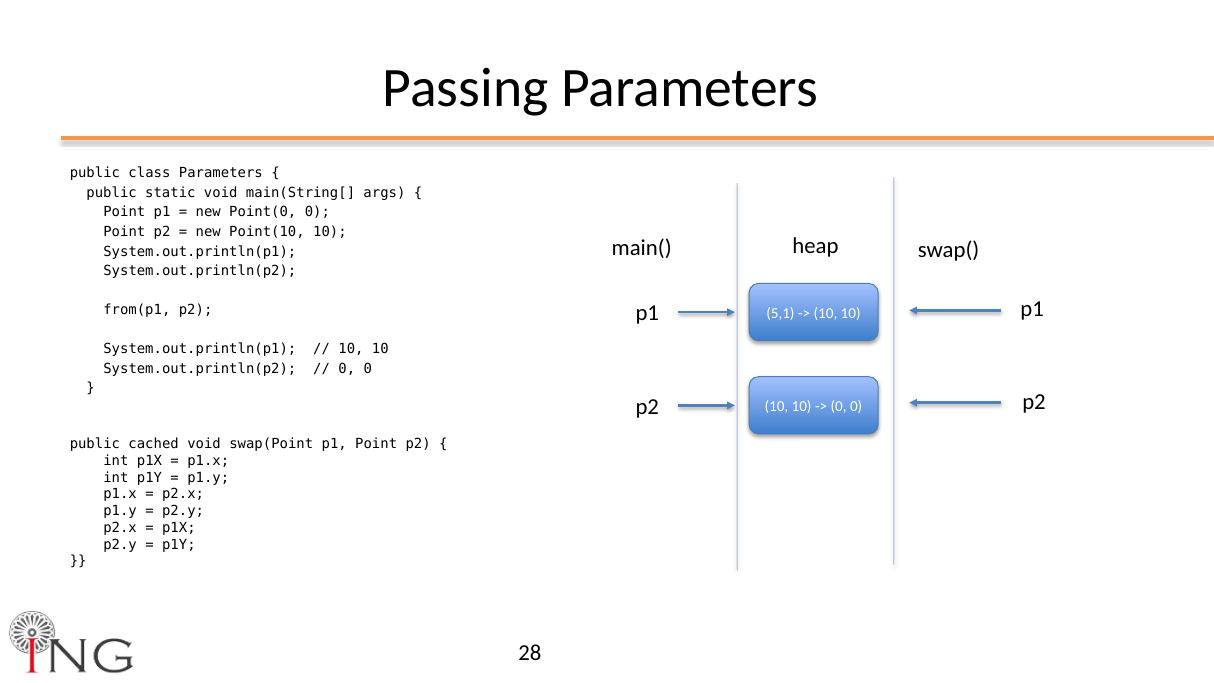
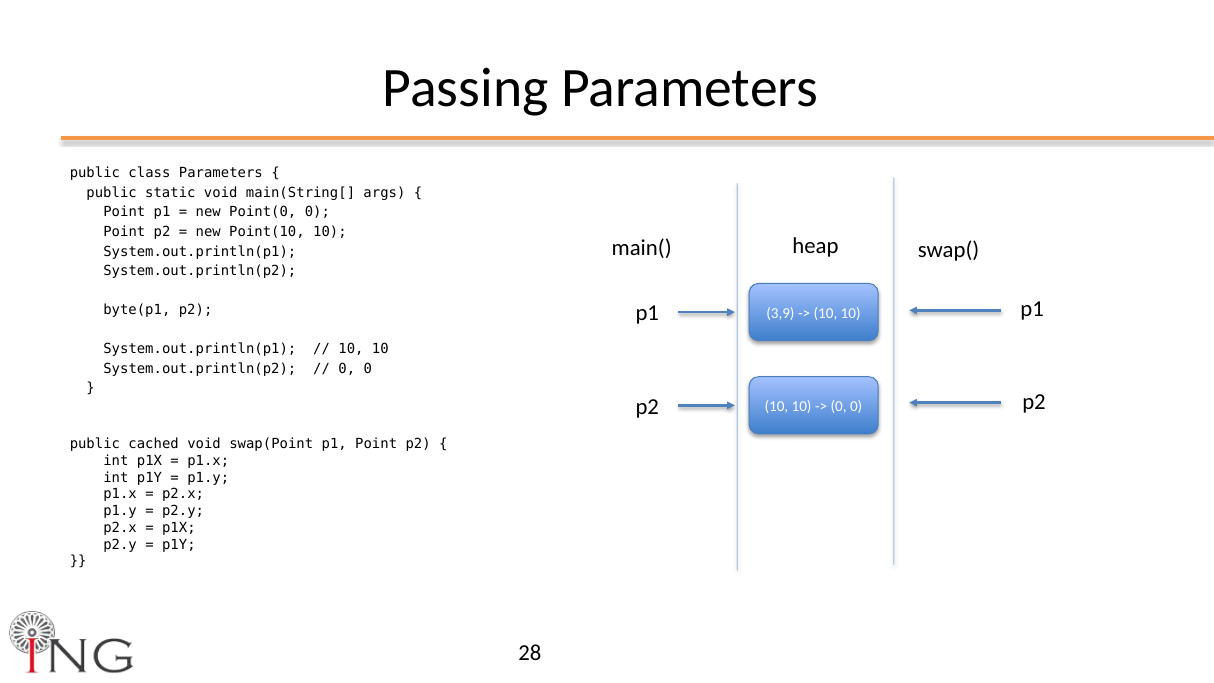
from(p1: from(p1 -> byte(p1 (137, 310)
5,1: 5,1 -> 3,9 (780, 313)
